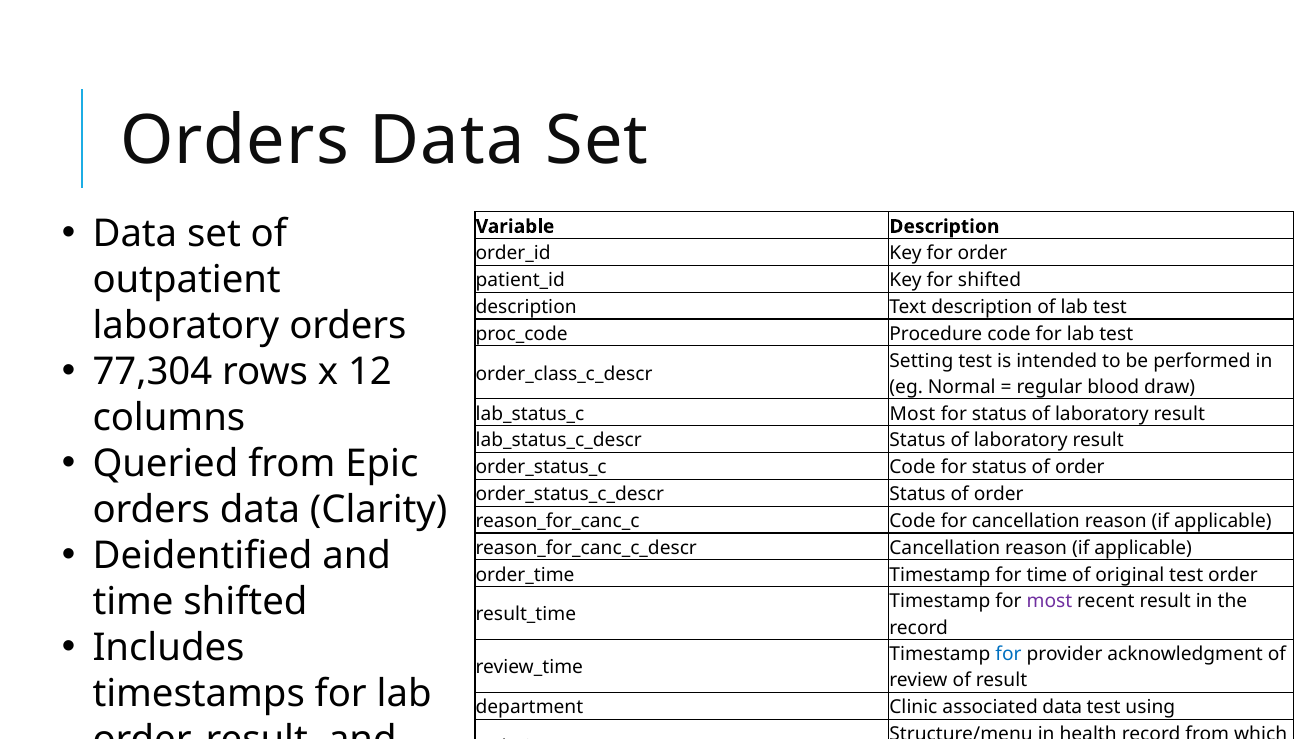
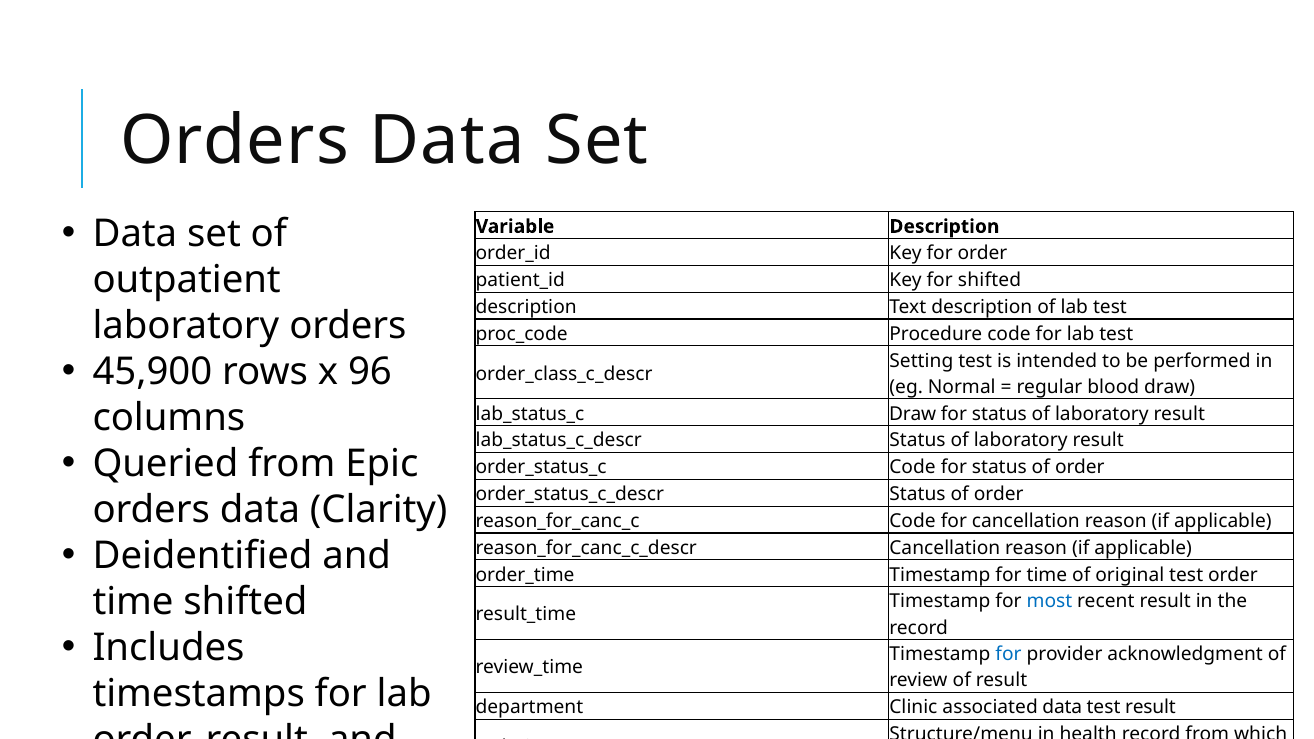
77,304: 77,304 -> 45,900 (152, 372)
12: 12 -> 96 (370, 372)
Most: Most -> Draw (913, 414)
most colour: purple -> blue (1049, 602)
test using: using -> result (1150, 708)
